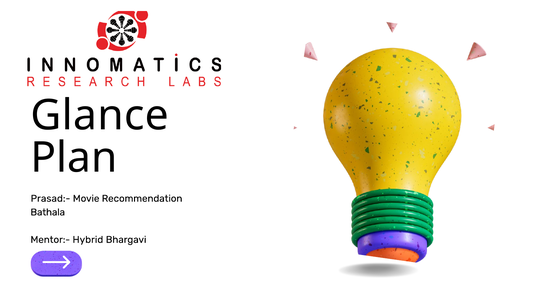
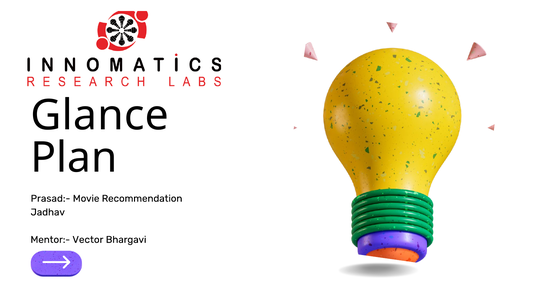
Bathala: Bathala -> Jadhav (48, 212)
Hybrid: Hybrid -> Vector (88, 240)
